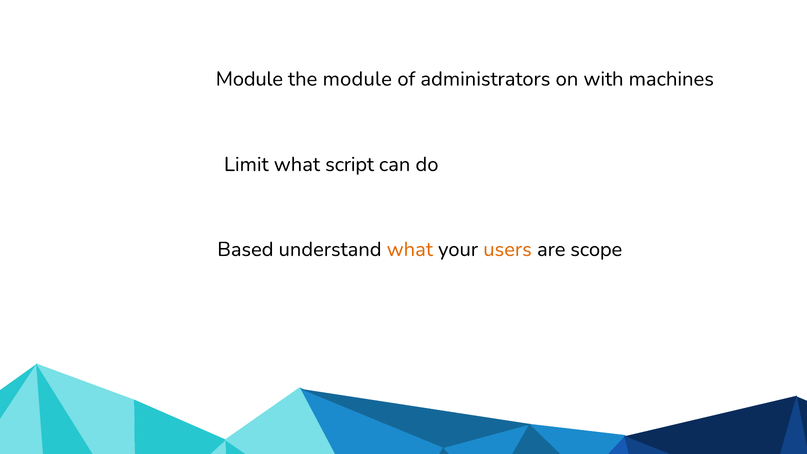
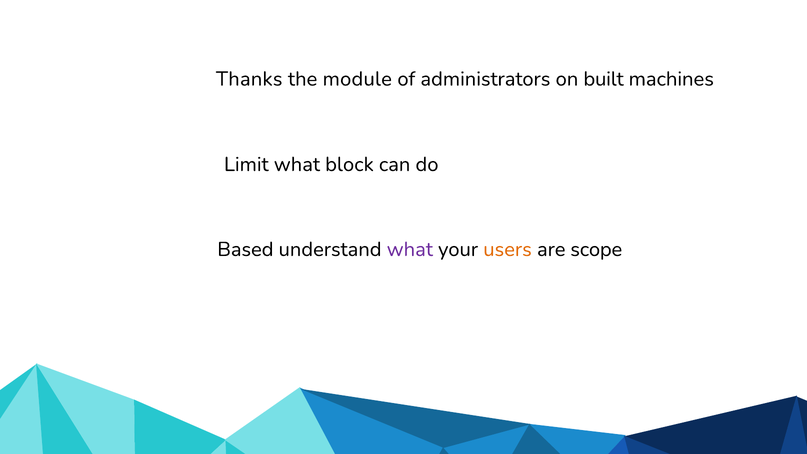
Module: Module -> Thanks (249, 79)
with: with -> built (604, 79)
script: script -> block (349, 164)
what colour: orange -> purple (410, 249)
